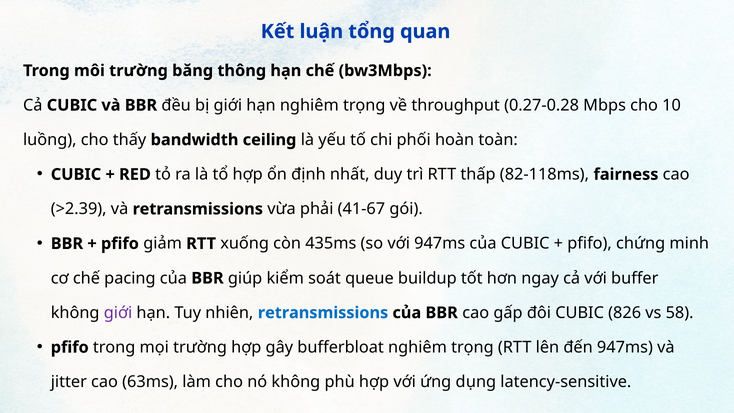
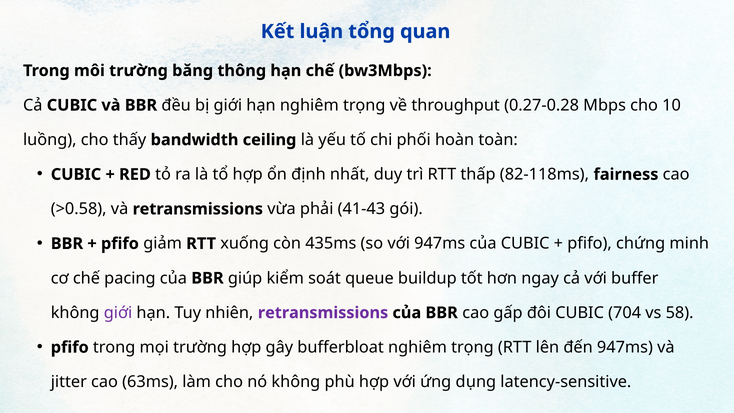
>2.39: >2.39 -> >0.58 (79, 209)
41-67: 41-67 -> 41-43 (361, 209)
retransmissions colour: blue -> purple (323, 313)
826: 826 -> 704 (625, 313)
